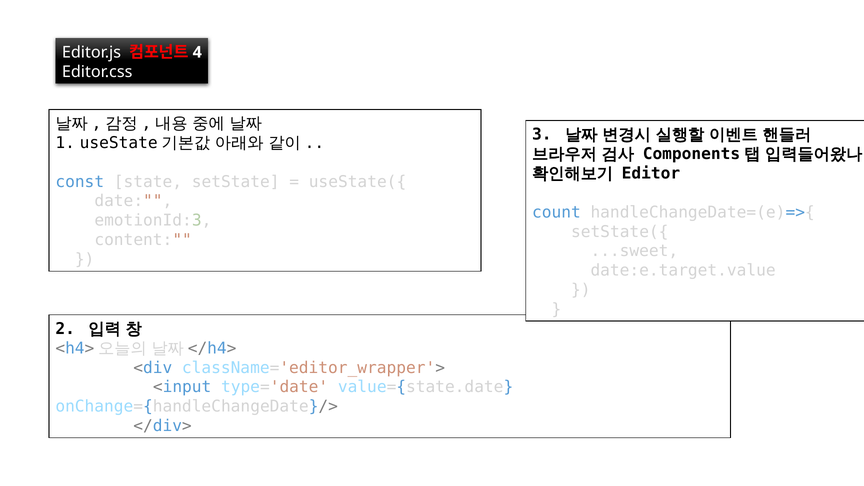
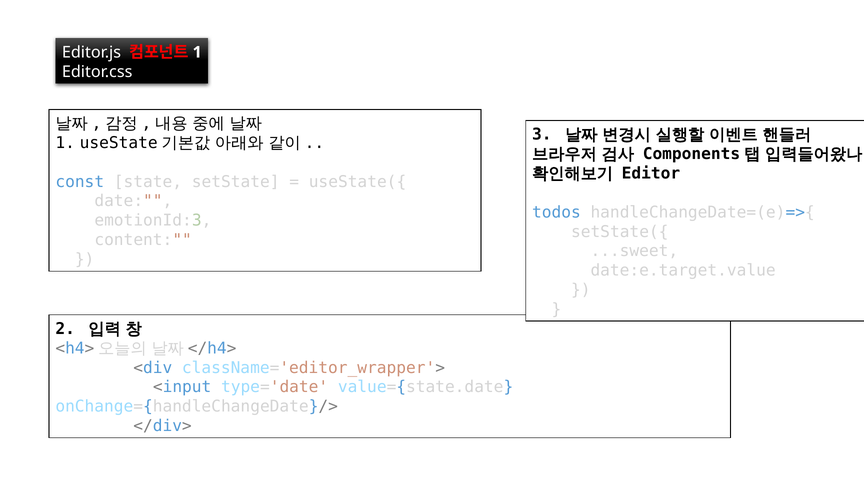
4: 4 -> 1 (197, 52)
count: count -> todos (556, 212)
